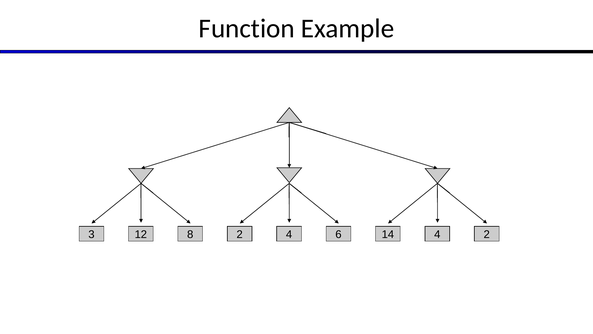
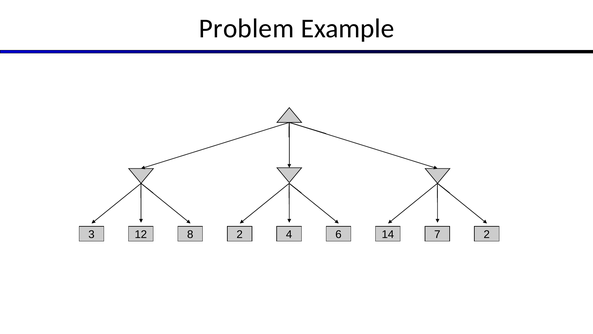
Function: Function -> Problem (247, 28)
8 4: 4 -> 7 (437, 234)
